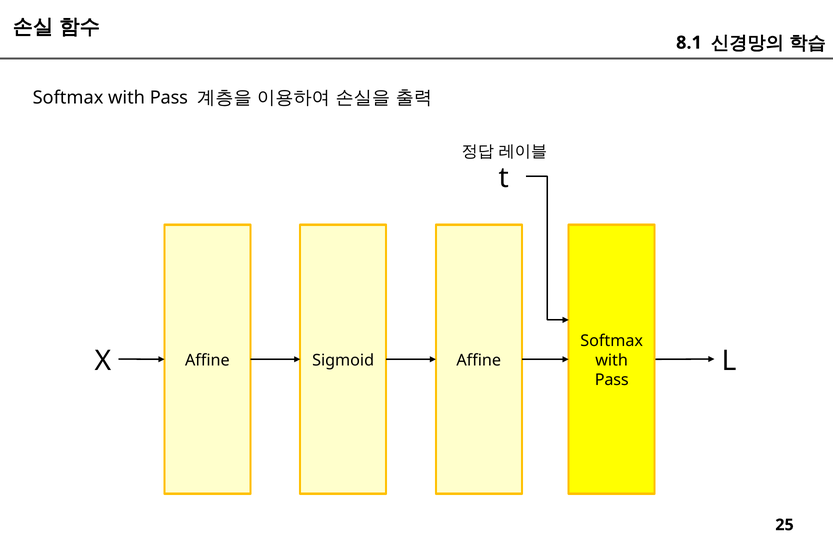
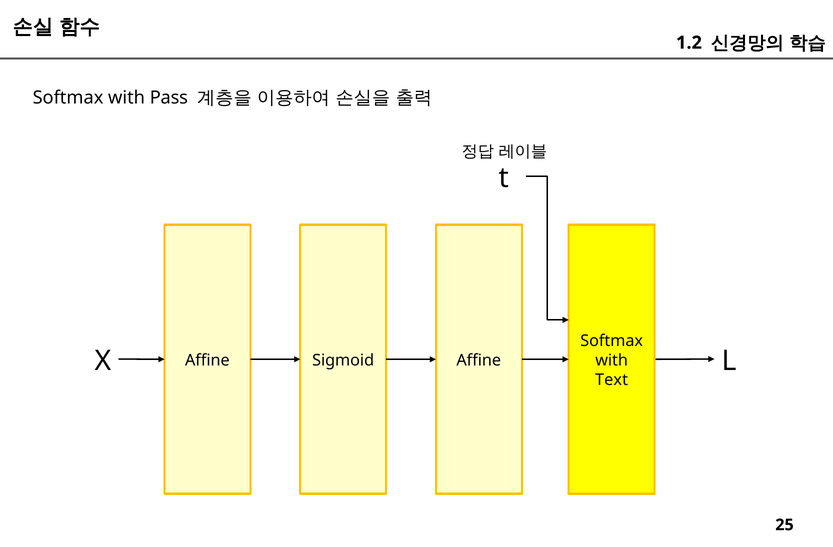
8.1: 8.1 -> 1.2 (689, 43)
Pass: Pass -> Text (612, 380)
